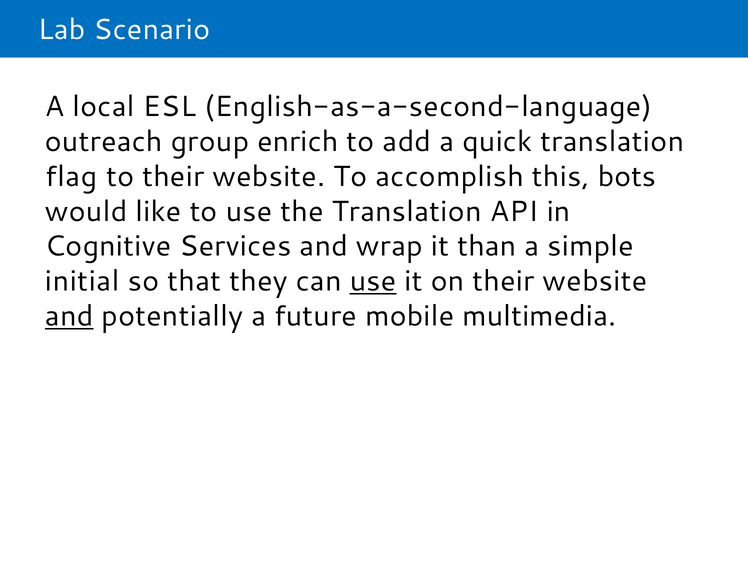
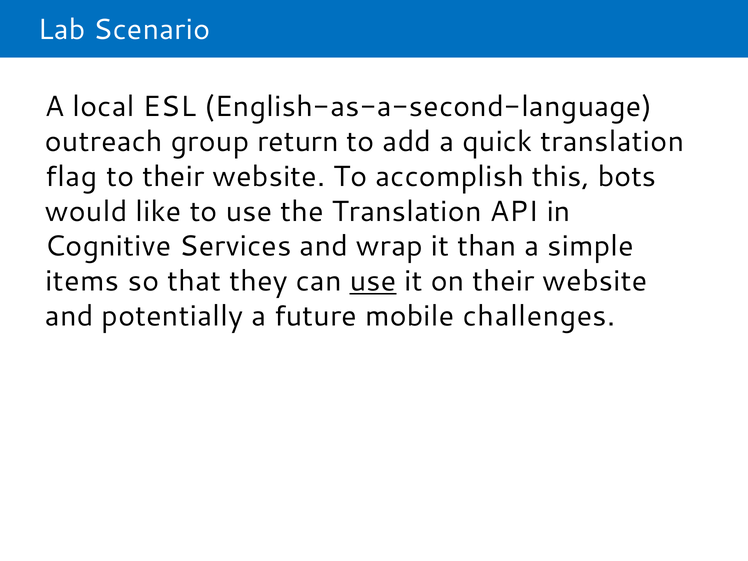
enrich: enrich -> return (298, 142)
initial: initial -> items (82, 281)
and underline: present -> none (69, 316)
multimedia: multimedia -> challenges (539, 316)
